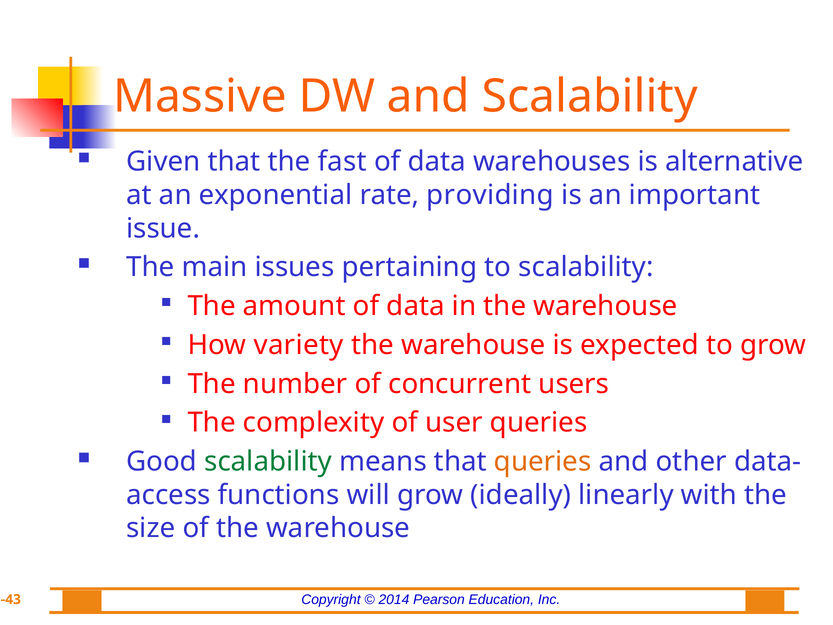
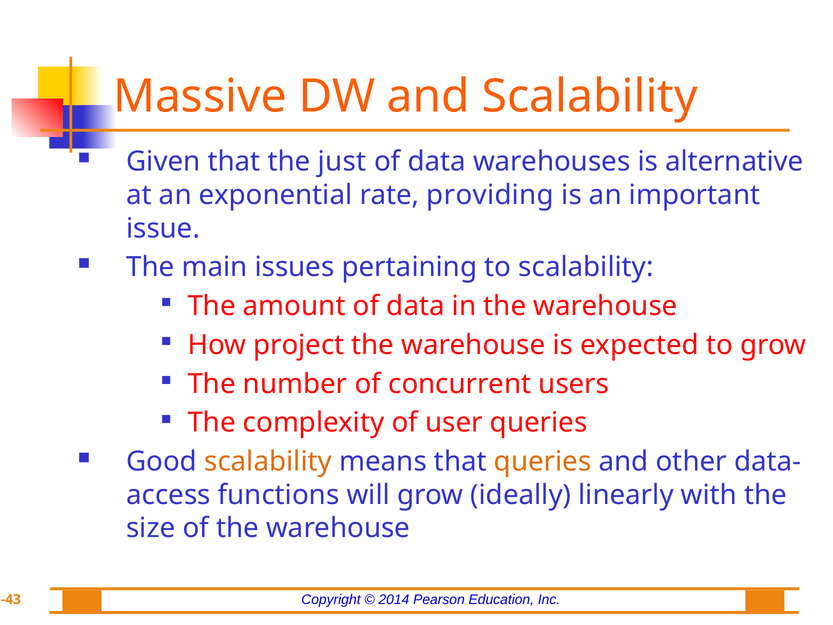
fast: fast -> just (342, 162)
variety: variety -> project (299, 345)
scalability colour: green -> orange (268, 461)
